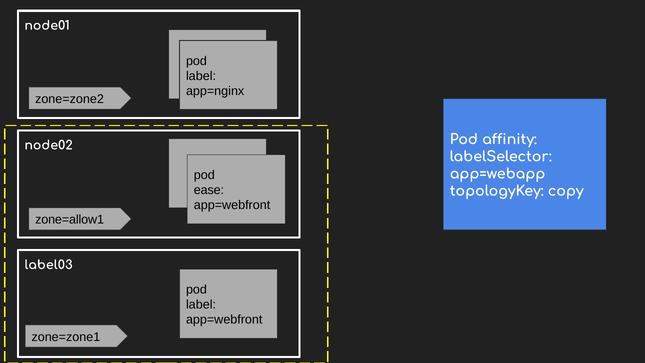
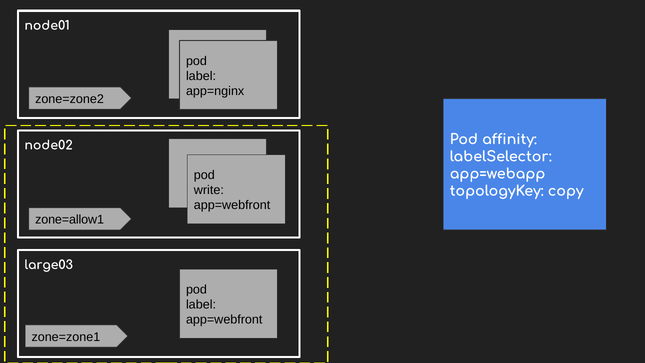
ease: ease -> write (209, 190)
label03: label03 -> large03 (49, 265)
